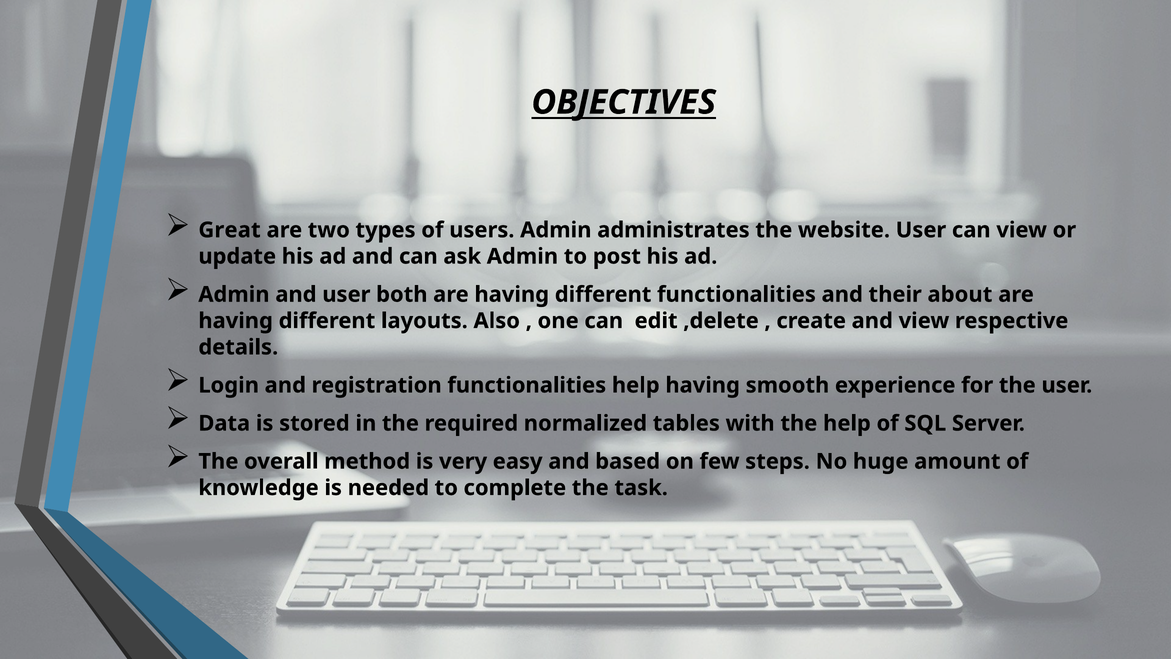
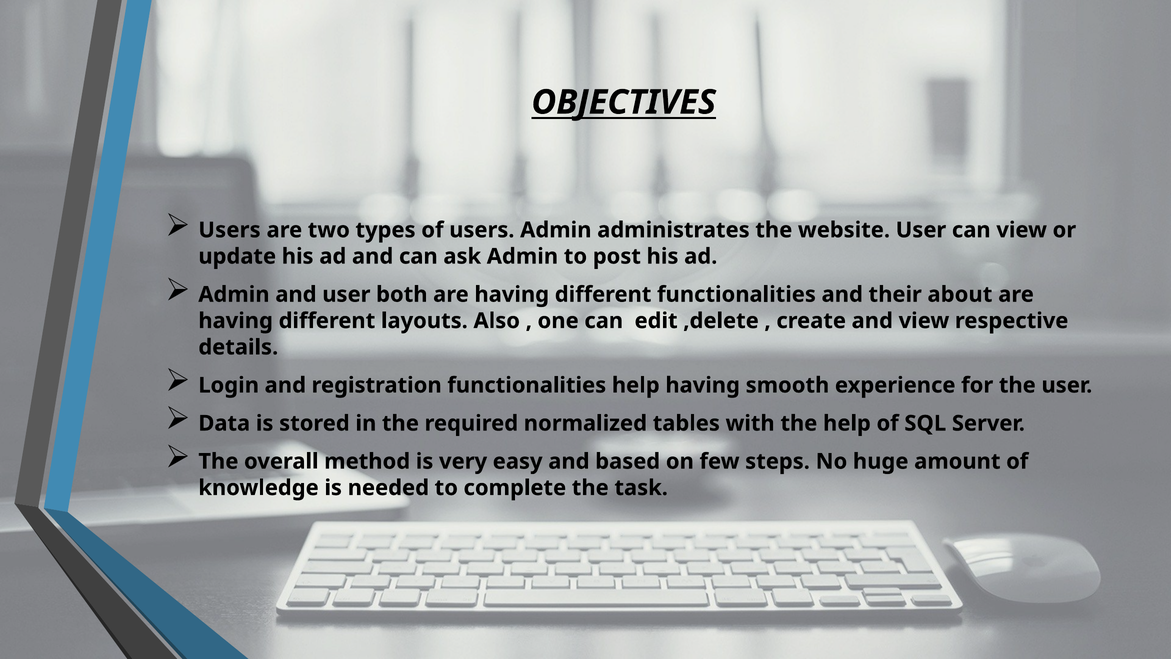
Great: Great -> Users (229, 230)
